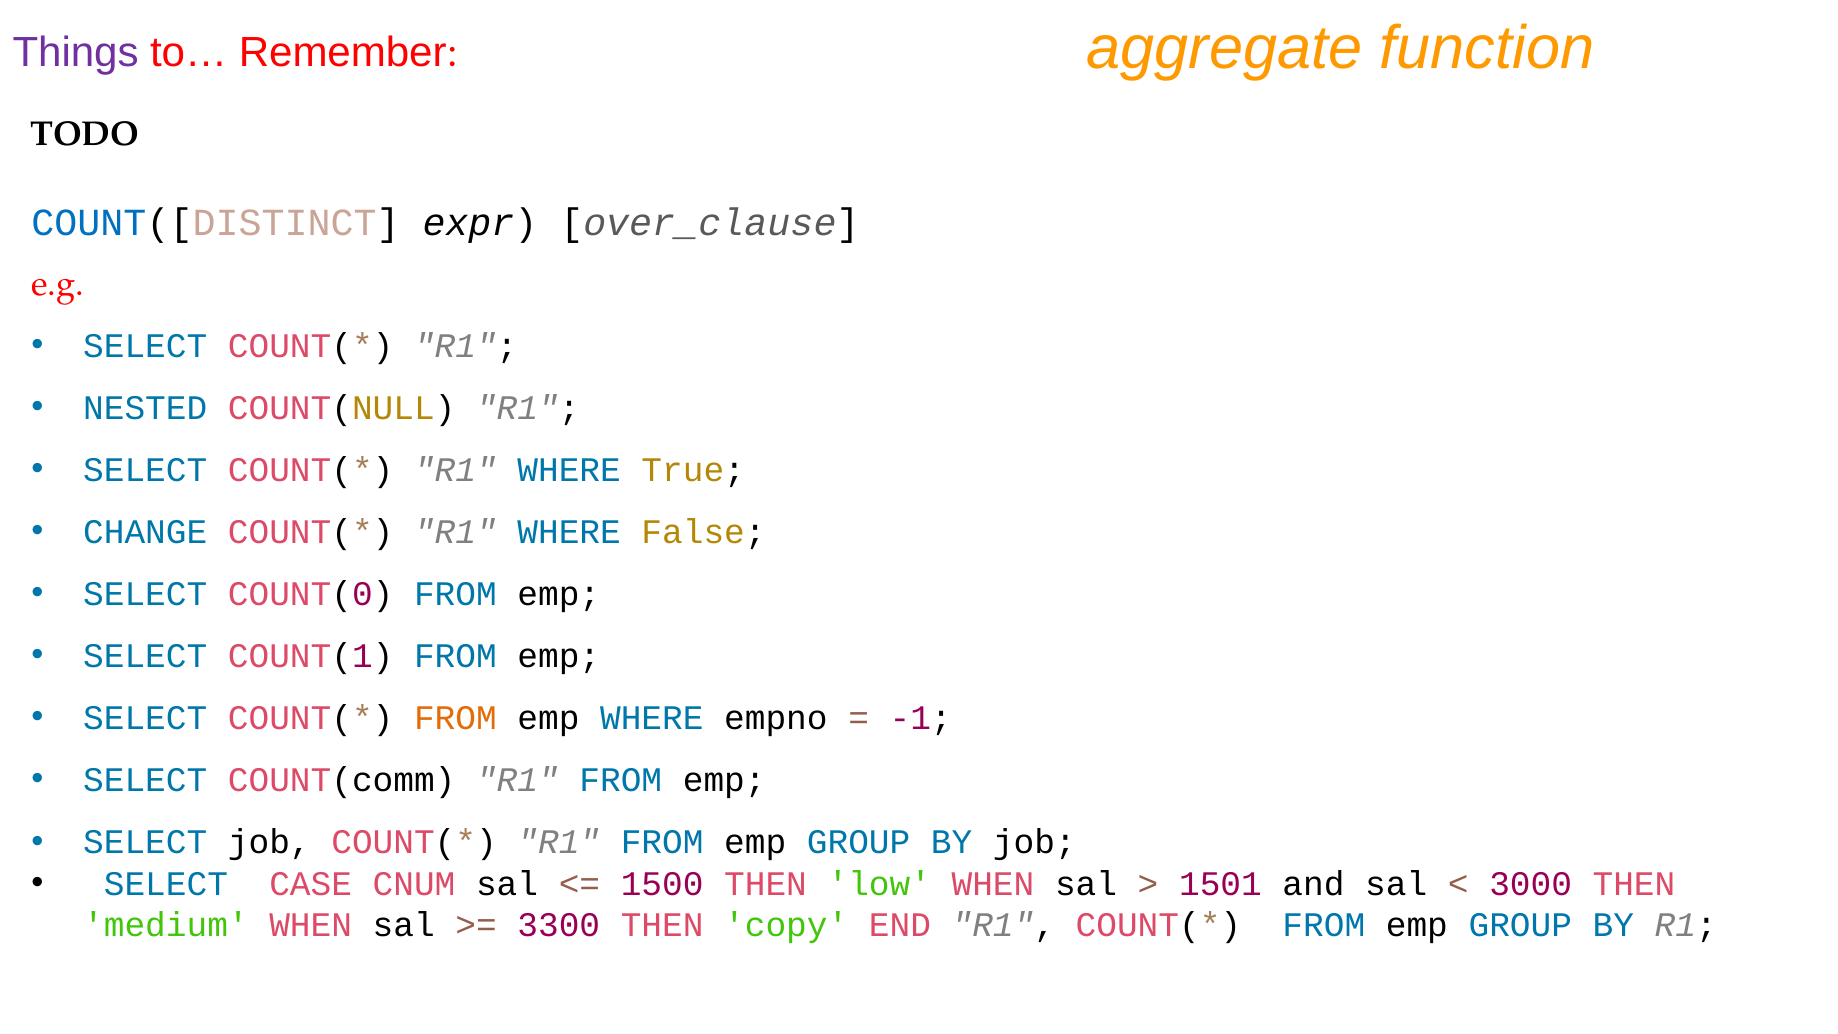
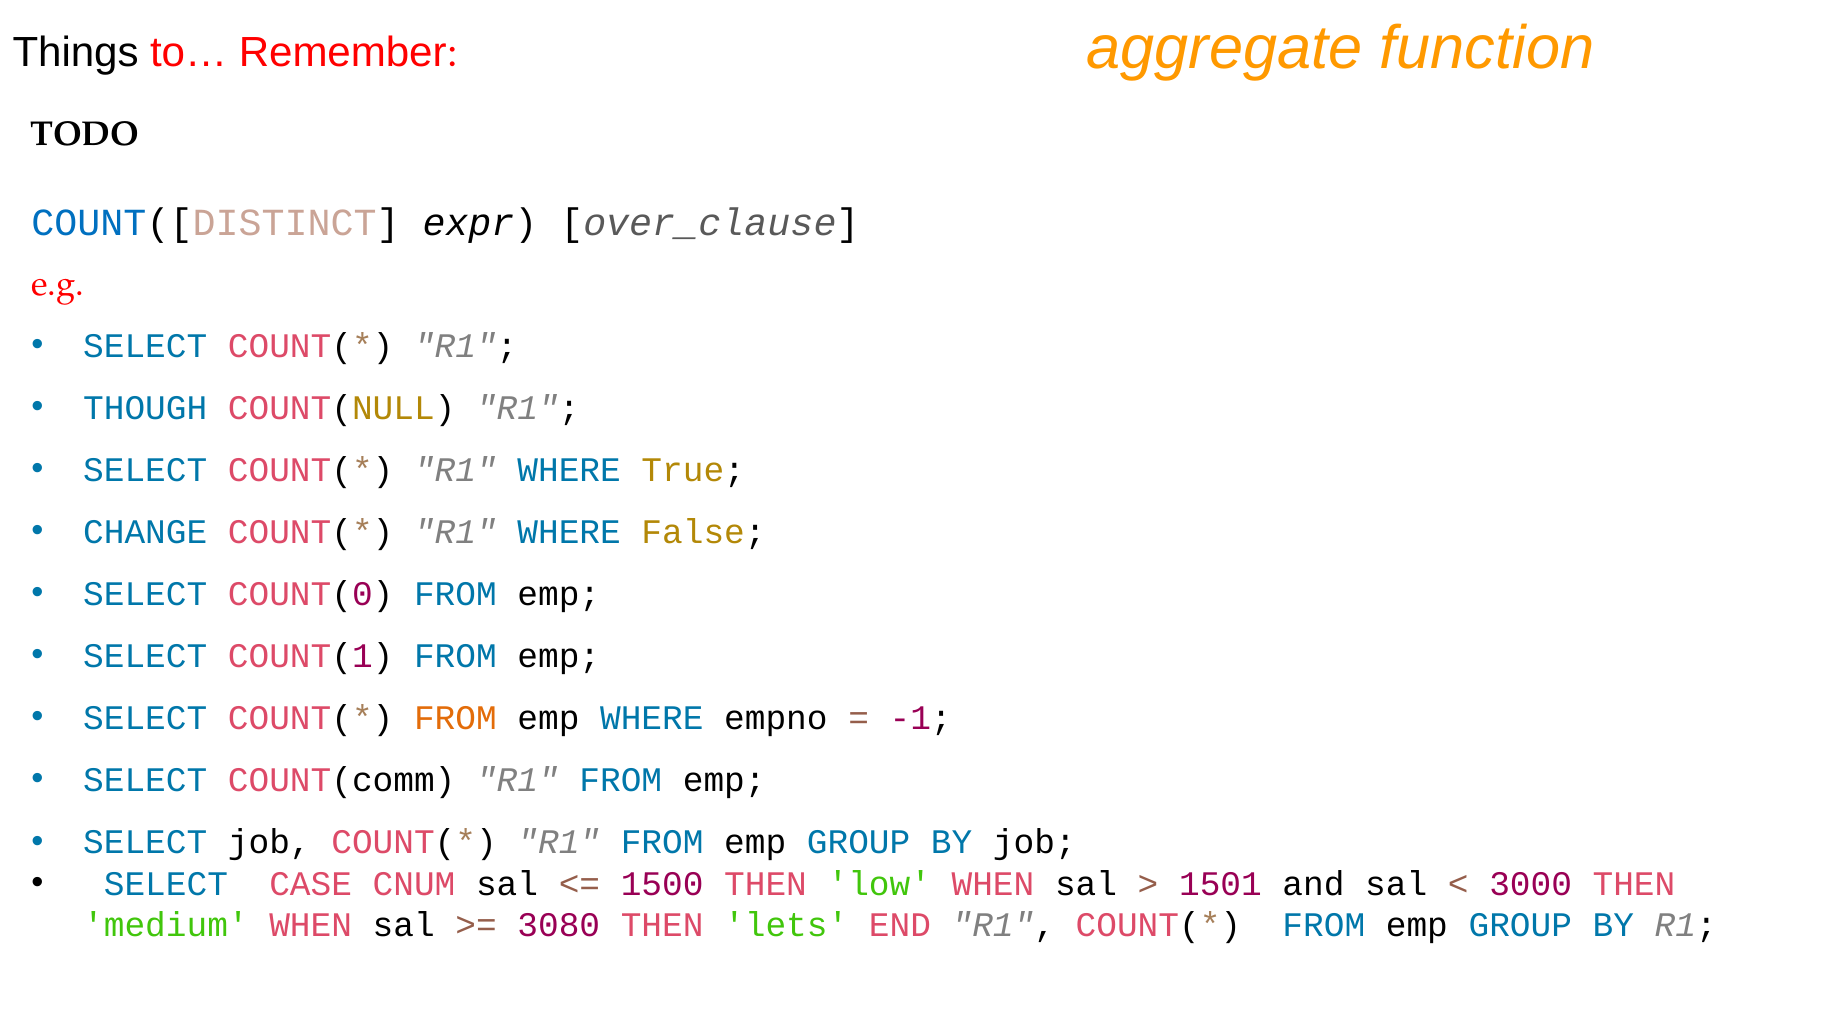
Things colour: purple -> black (76, 53)
NESTED: NESTED -> THOUGH (145, 408)
3300: 3300 -> 3080 (559, 925)
copy: copy -> lets (786, 925)
